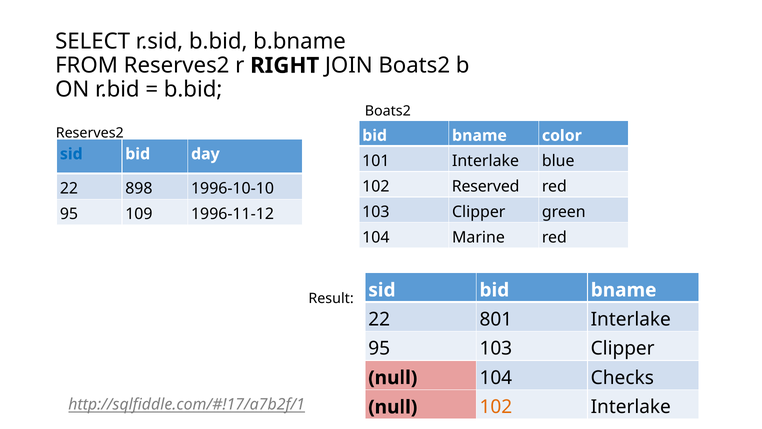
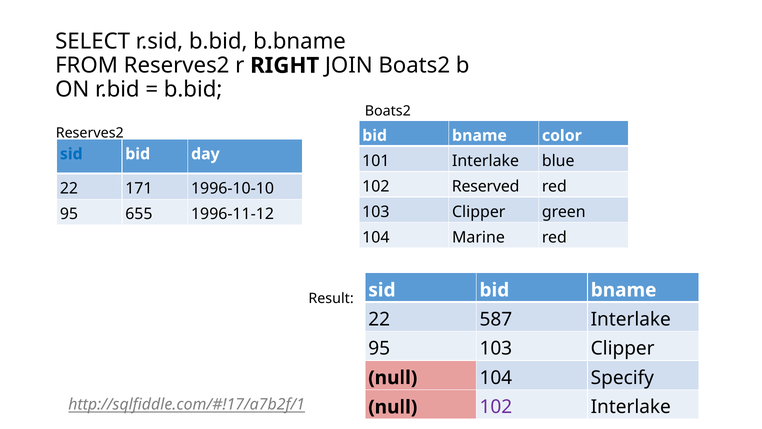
898: 898 -> 171 (139, 189)
109: 109 -> 655 (139, 214)
801: 801 -> 587 (496, 319)
Checks: Checks -> Specify (622, 378)
102 colour: orange -> purple (496, 407)
